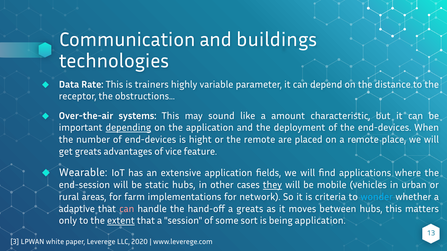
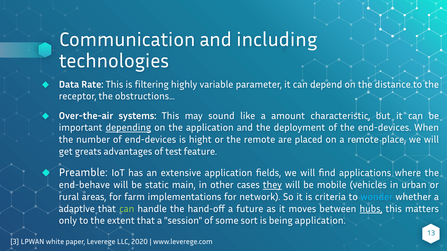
buildings: buildings -> including (277, 40)
trainers: trainers -> filtering (152, 85)
vice: vice -> test (174, 152)
Wearable: Wearable -> Preamble (83, 173)
end-session: end-session -> end-behave (84, 185)
static hubs: hubs -> main (184, 185)
can colour: pink -> light green (127, 209)
a greats: greats -> future (250, 209)
hubs underline: none -> present (371, 209)
extent underline: present -> none (121, 221)
